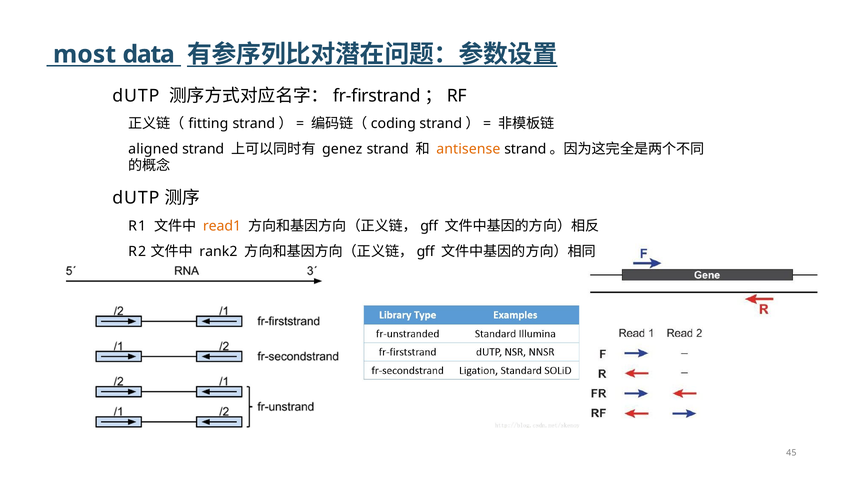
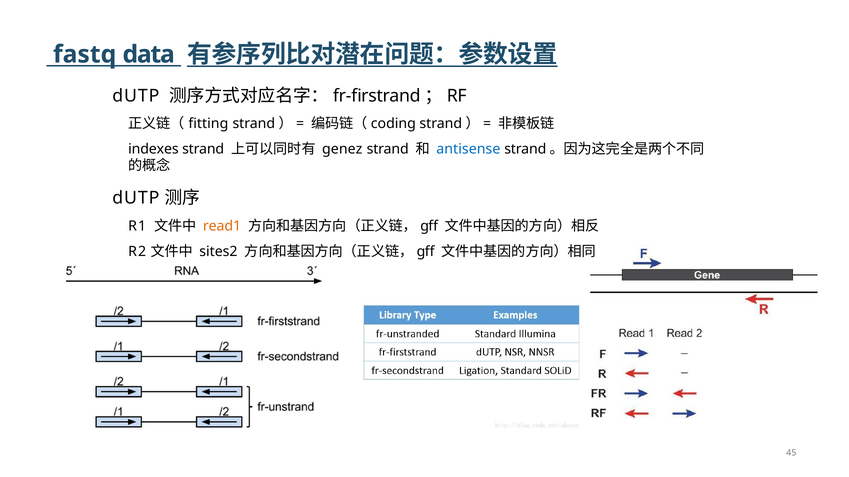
most: most -> fastq (85, 54)
aligned: aligned -> indexes (153, 149)
antisense colour: orange -> blue (468, 149)
rank2: rank2 -> sites2 (218, 252)
